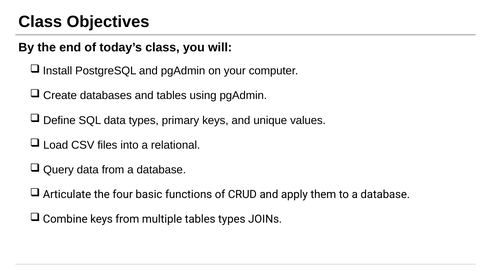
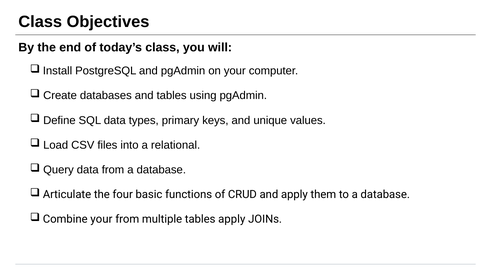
Combine keys: keys -> your (101, 219)
tables types: types -> apply (232, 219)
